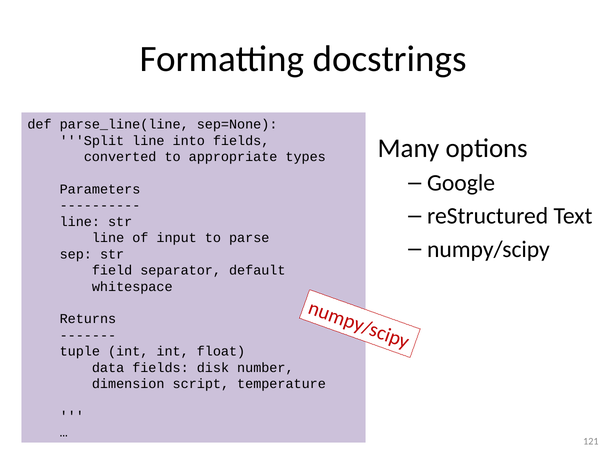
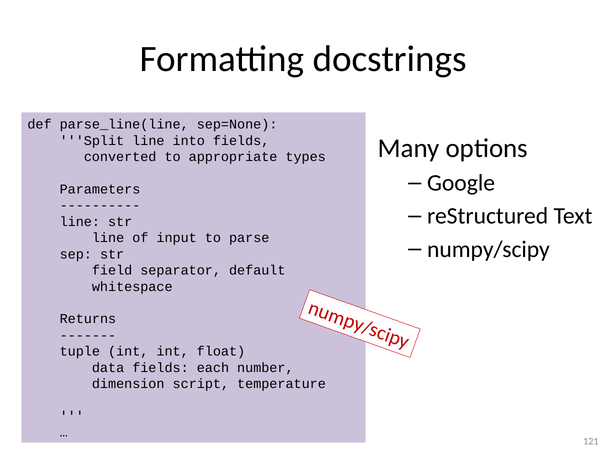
disk: disk -> each (213, 367)
